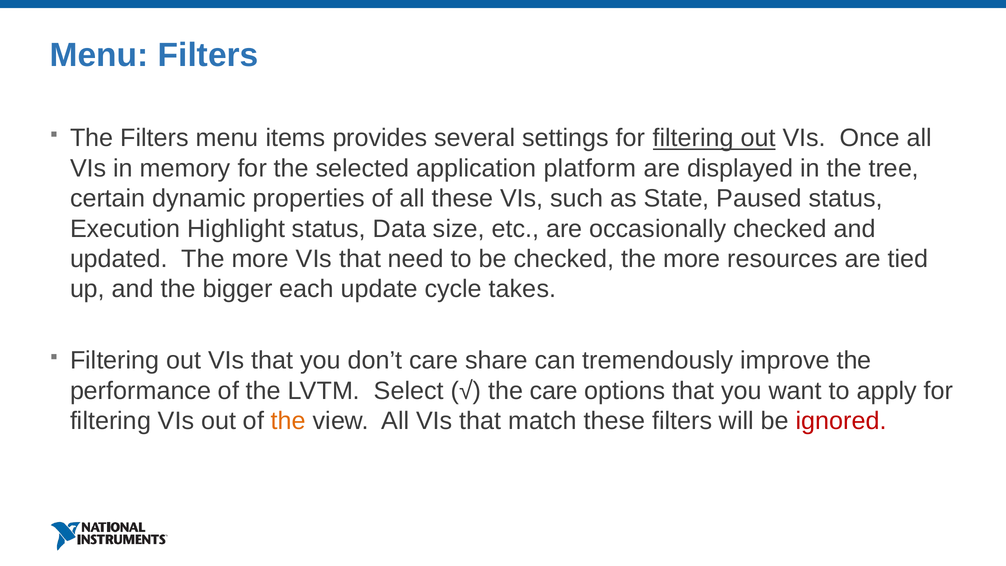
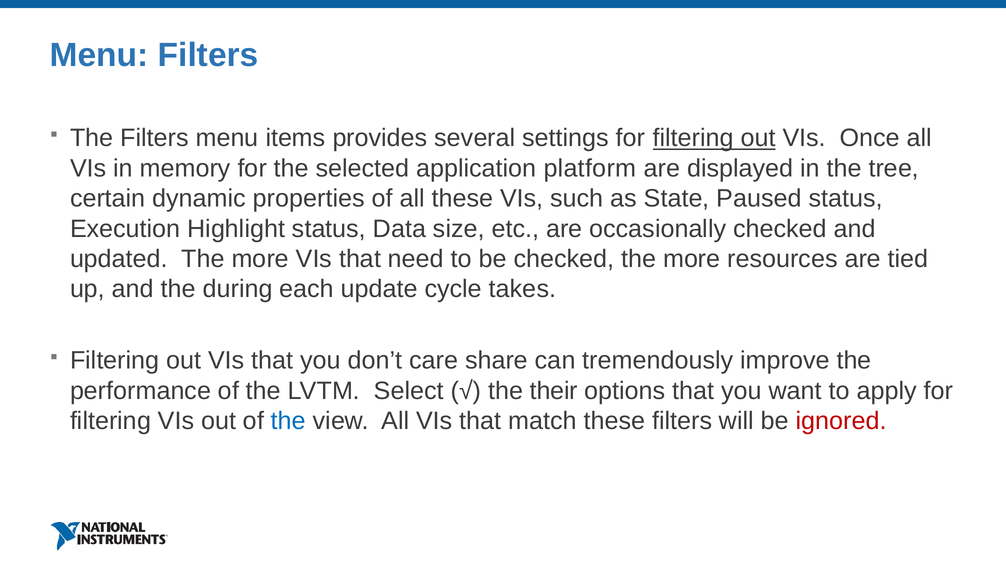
bigger: bigger -> during (238, 289)
the care: care -> their (554, 391)
the colour: orange -> blue (288, 421)
